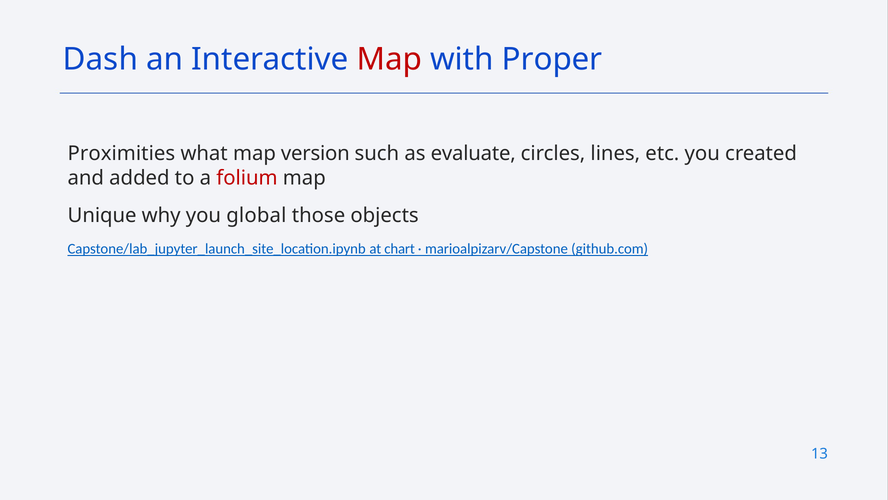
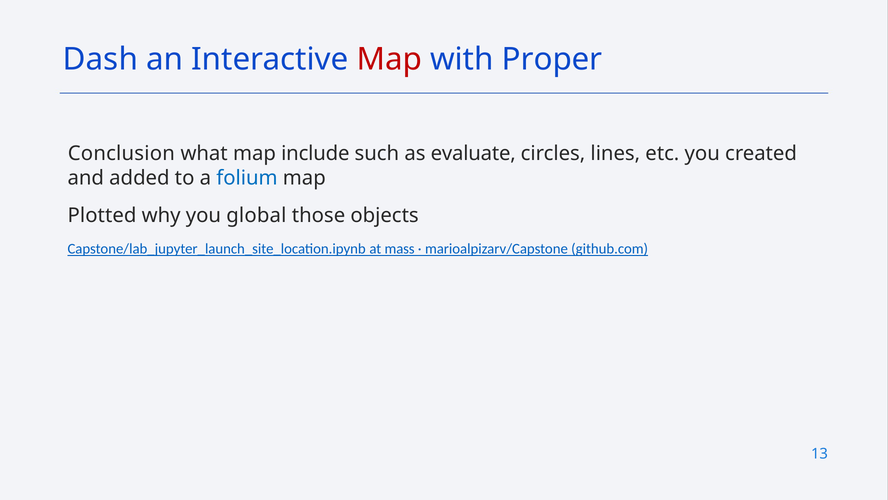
Proximities: Proximities -> Conclusion (121, 153)
version: version -> include (315, 153)
folium colour: red -> blue (247, 178)
Unique: Unique -> Plotted (102, 215)
chart: chart -> mass (400, 249)
